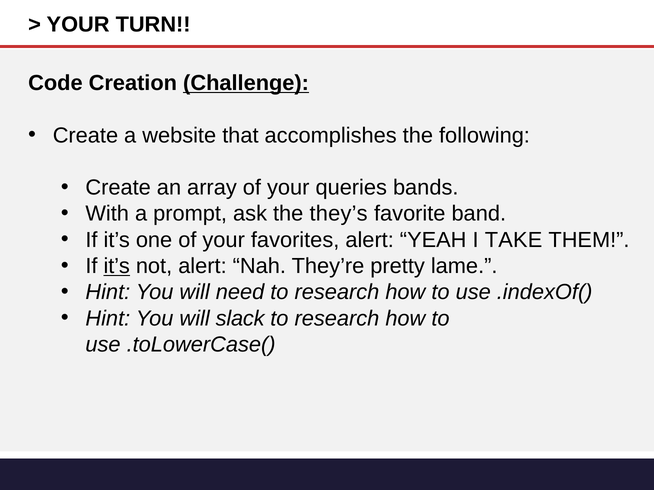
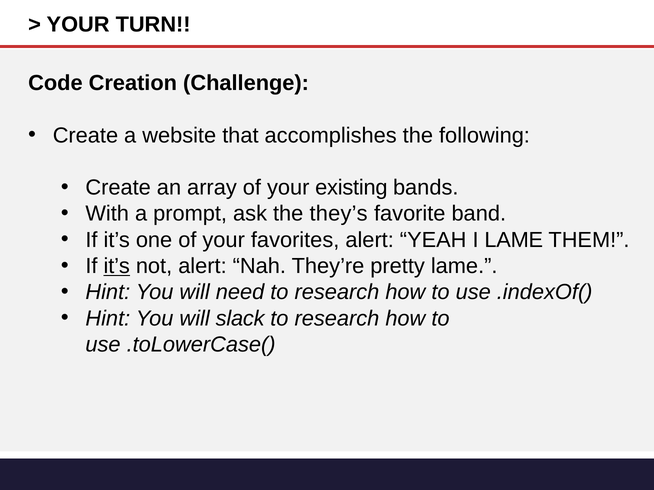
Challenge underline: present -> none (246, 83)
queries: queries -> existing (351, 188)
I TAKE: TAKE -> LAME (514, 240)
